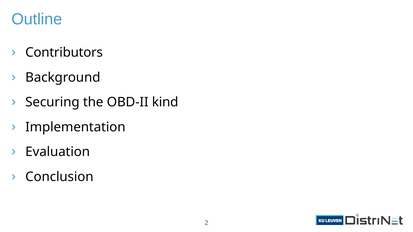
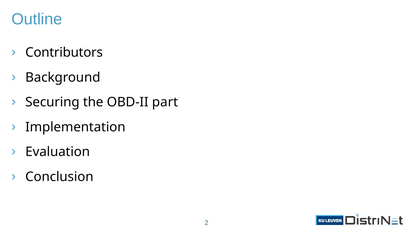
kind: kind -> part (165, 102)
